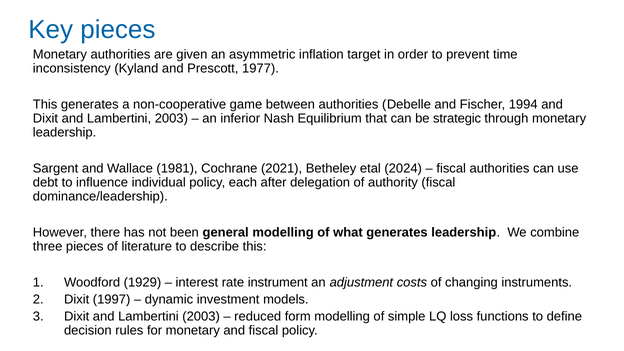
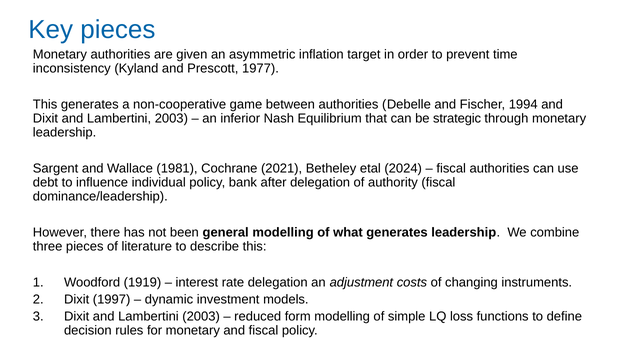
each: each -> bank (243, 183)
1929: 1929 -> 1919 (142, 282)
rate instrument: instrument -> delegation (278, 282)
